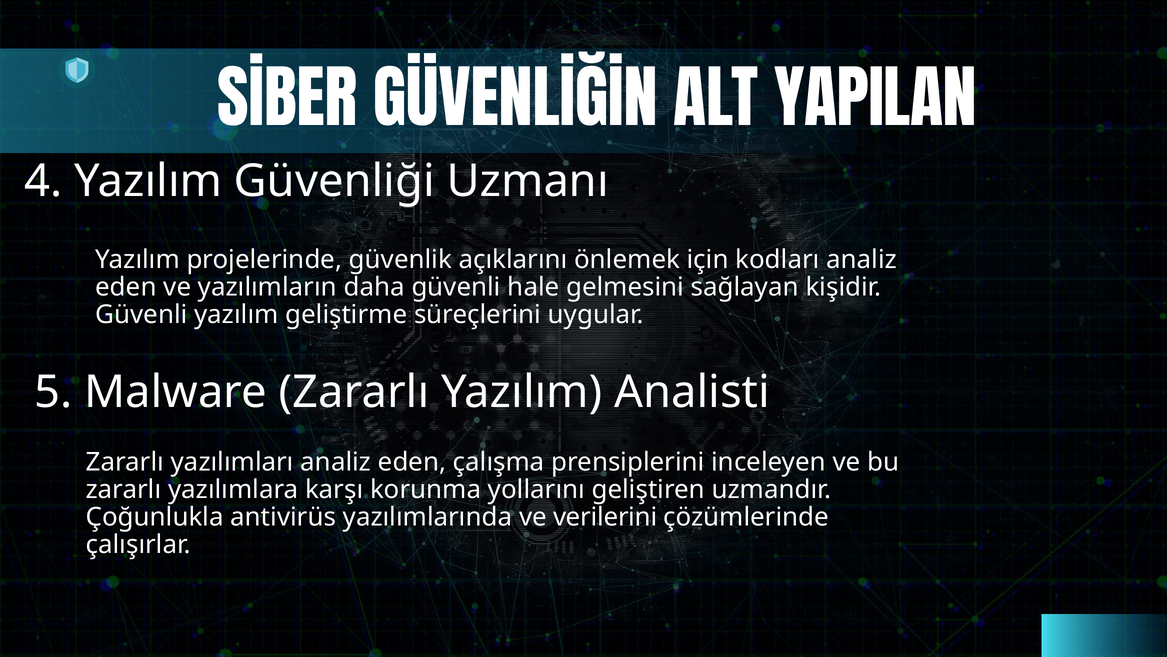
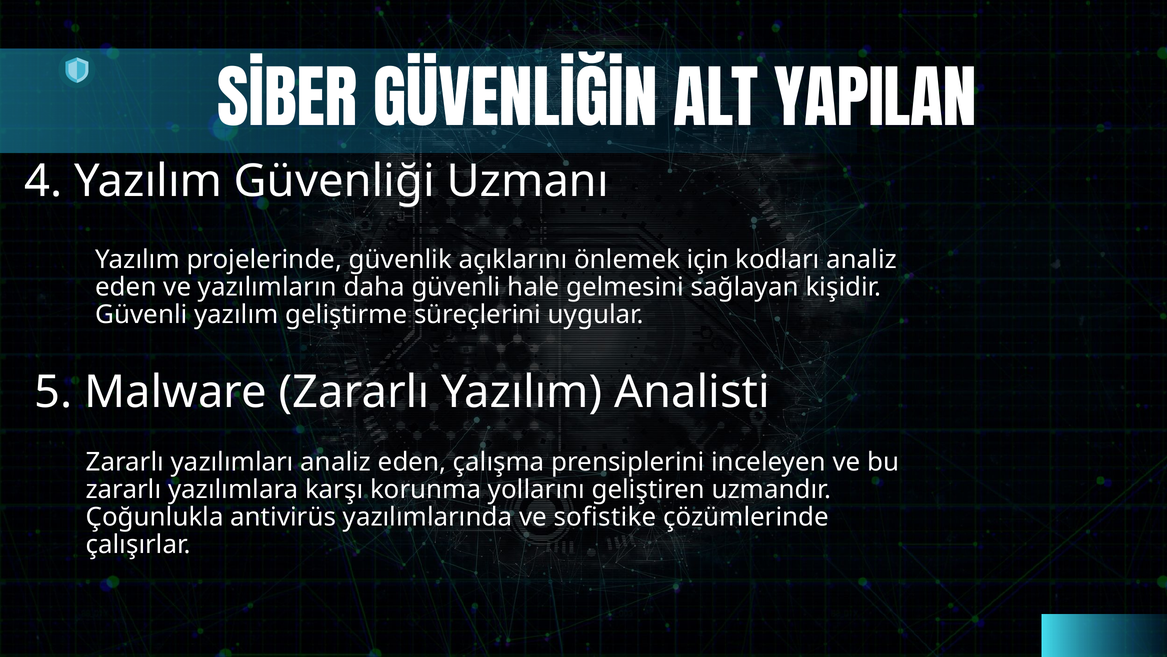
verilerini: verilerini -> sofistike (605, 517)
